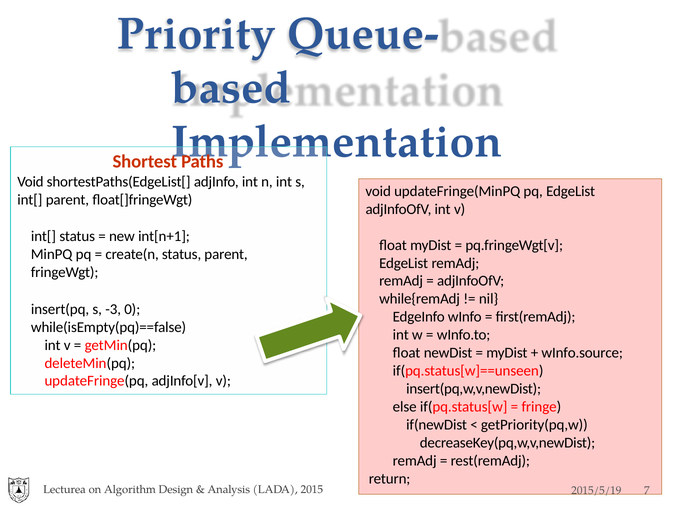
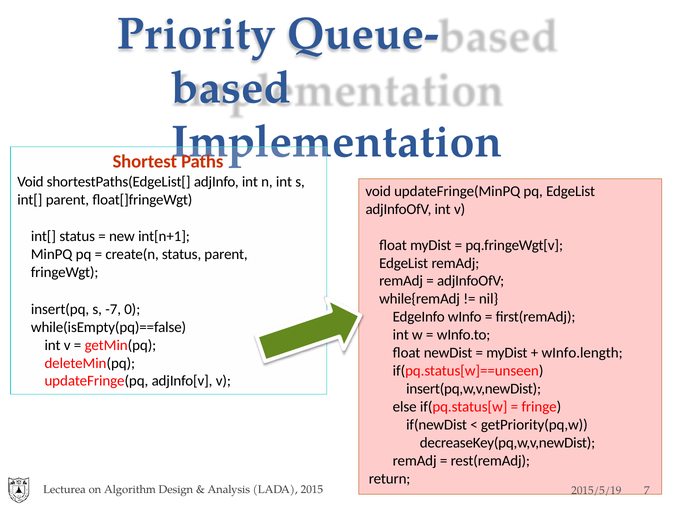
-3: -3 -> -7 (113, 309)
wInfo.source: wInfo.source -> wInfo.length (582, 353)
